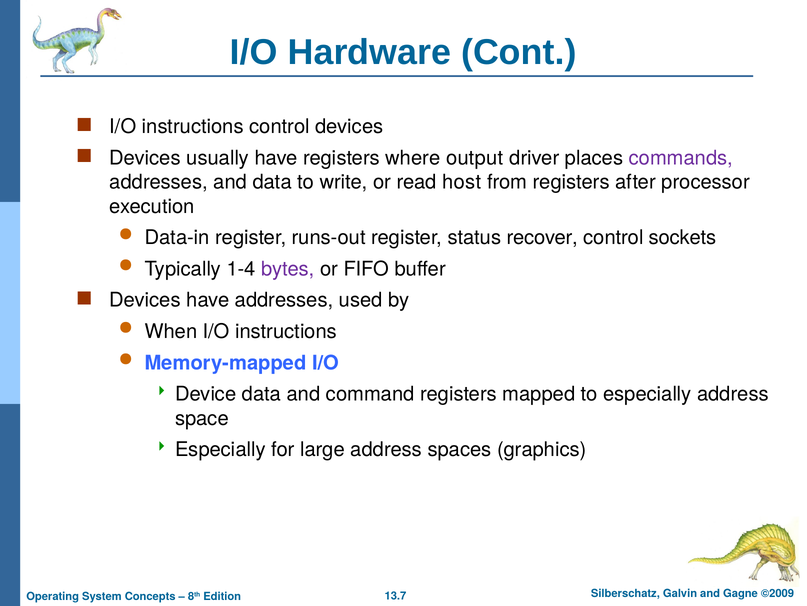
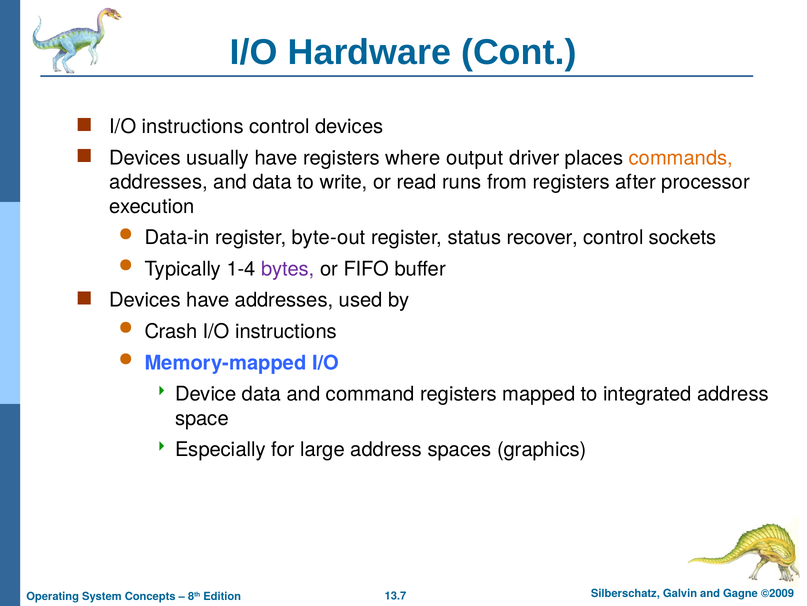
commands colour: purple -> orange (681, 158)
host: host -> runs (462, 182)
runs-out: runs-out -> byte-out (329, 237)
When: When -> Crash (171, 331)
to especially: especially -> integrated (647, 394)
